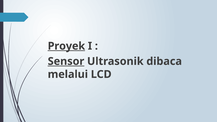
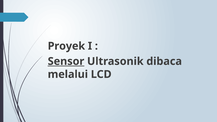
Proyek underline: present -> none (66, 46)
